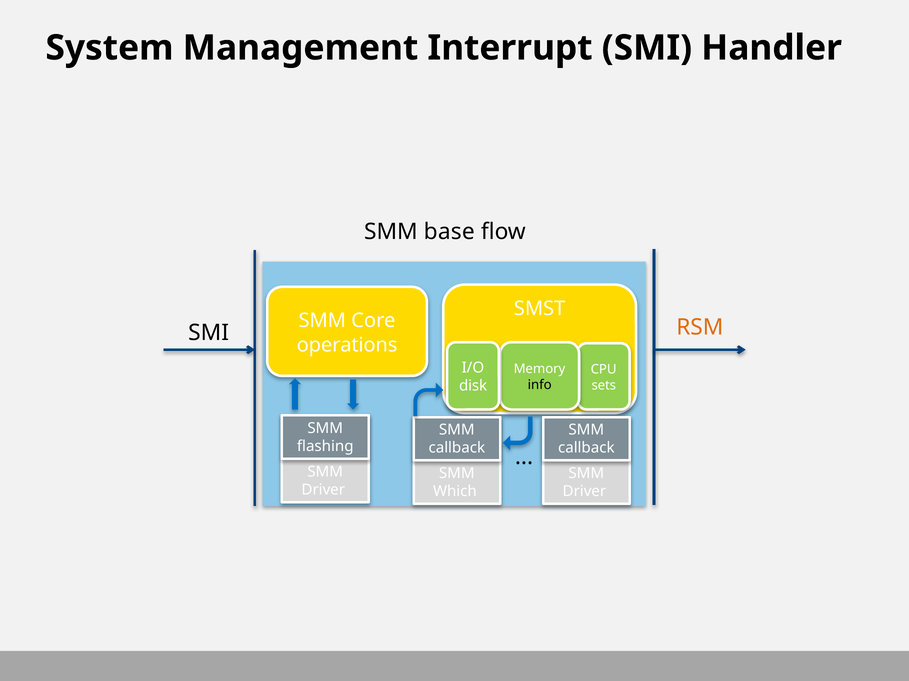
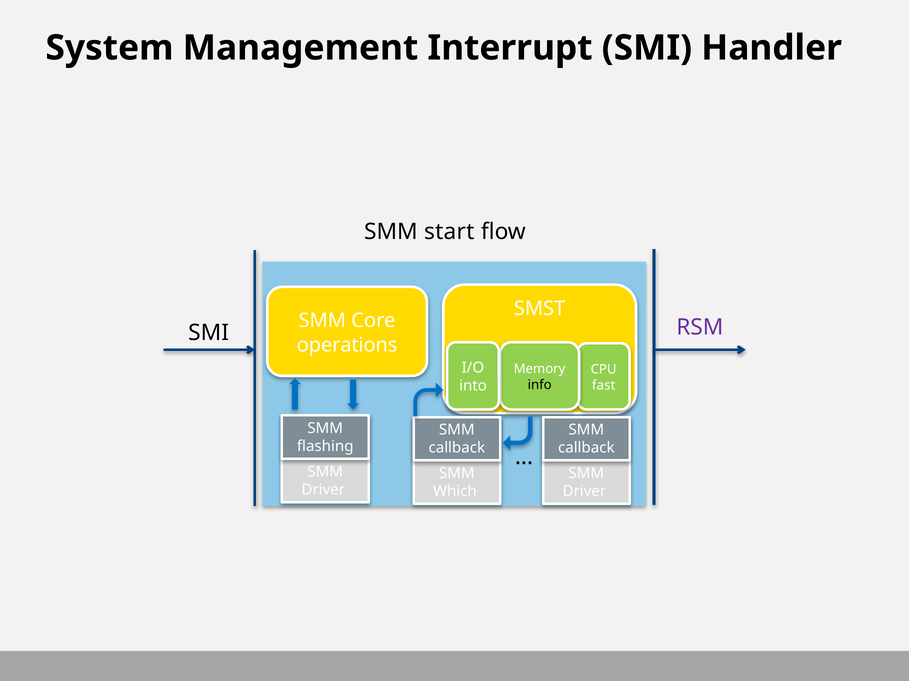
base: base -> start (449, 232)
RSM colour: orange -> purple (700, 328)
sets: sets -> fast (604, 386)
disk: disk -> into (473, 386)
